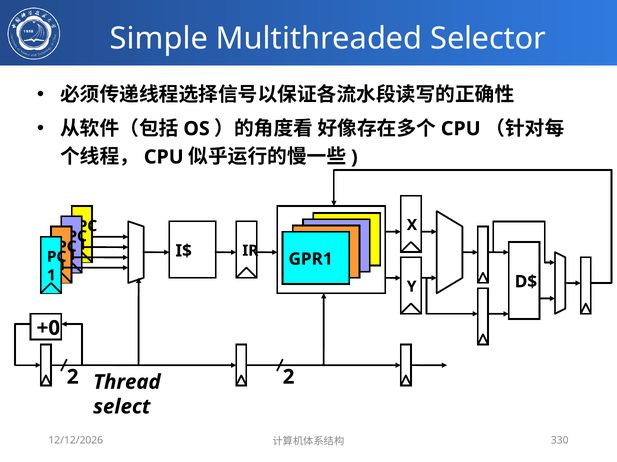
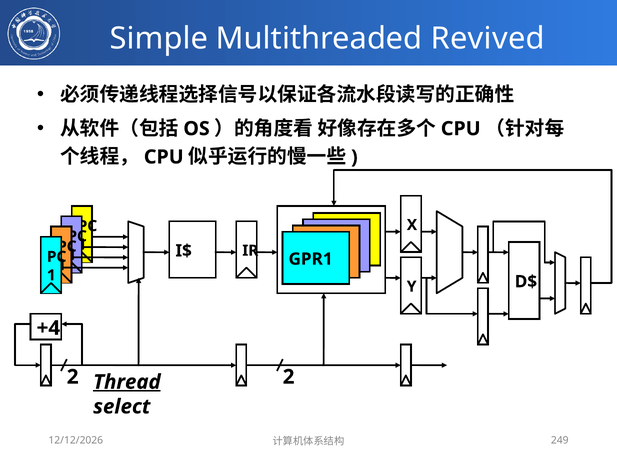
Selector: Selector -> Revived (488, 39)
+0: +0 -> +4 (48, 329)
Thread underline: none -> present (127, 383)
330: 330 -> 249 (560, 441)
